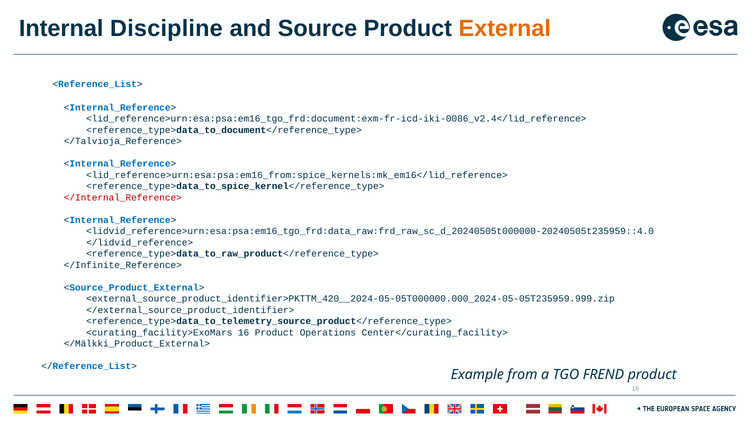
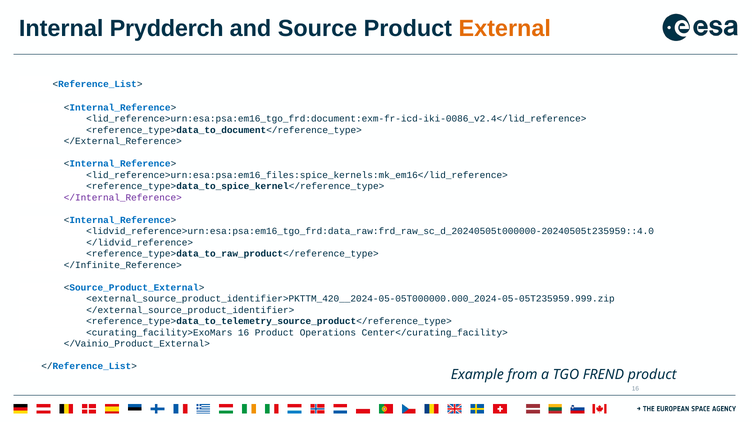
Discipline: Discipline -> Prydderch (167, 29)
</Talvioja_Reference>: </Talvioja_Reference> -> </External_Reference> (123, 141)
<lid_reference>urn:esa:psa:em16_from:spice_kernels:mk_em16</lid_reference>: <lid_reference>urn:esa:psa:em16_from:spice_kernels:mk_em16</lid_reference> -> <lid_reference>urn:esa:psa:em16_files:spice_kernels:mk_em16</lid_reference> (297, 175)
</Internal_Reference> colour: red -> purple (123, 197)
</Mälkki_Product_External>: </Mälkki_Product_External> -> </Vainio_Product_External> (137, 344)
